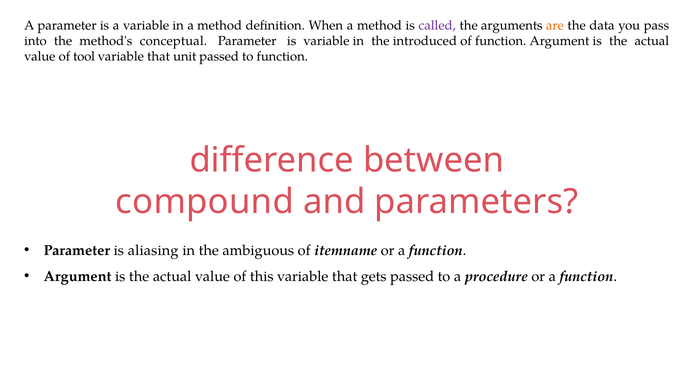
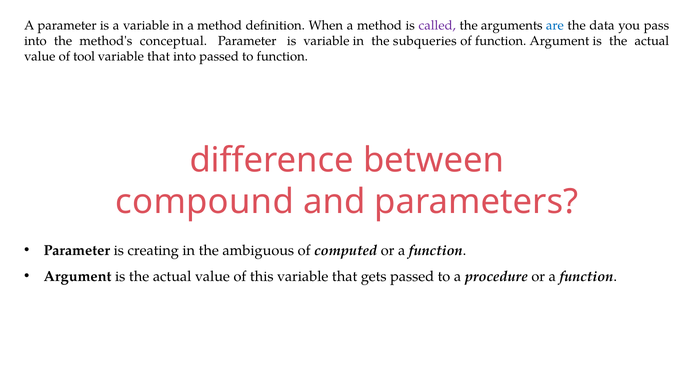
are colour: orange -> blue (555, 25)
introduced: introduced -> subqueries (425, 41)
that unit: unit -> into (185, 57)
aliasing: aliasing -> creating (153, 251)
itemname: itemname -> computed (346, 251)
